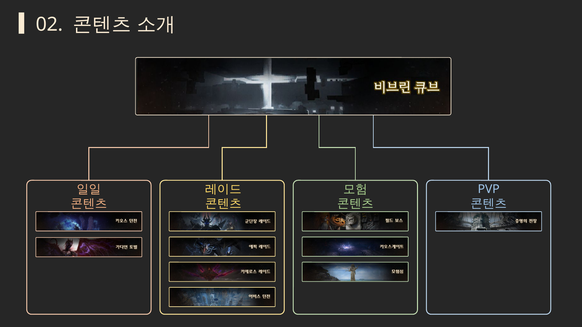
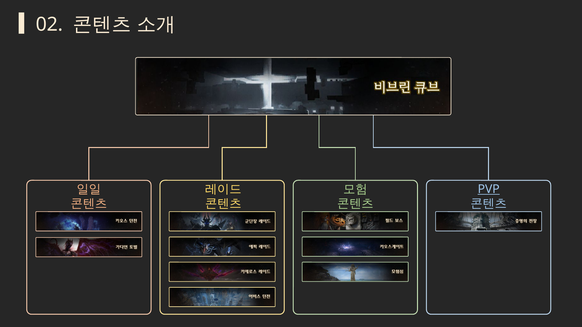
PVP underline: none -> present (489, 189)
